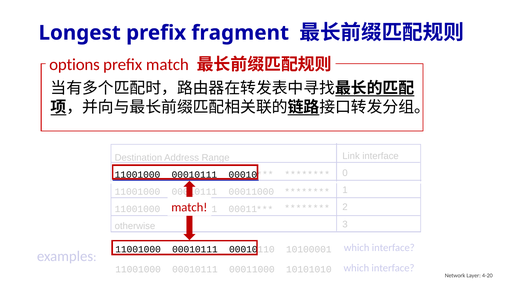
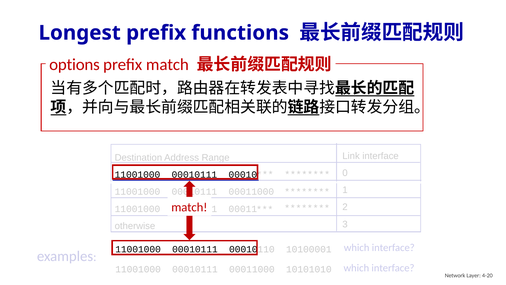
fragment: fragment -> functions (240, 33)
